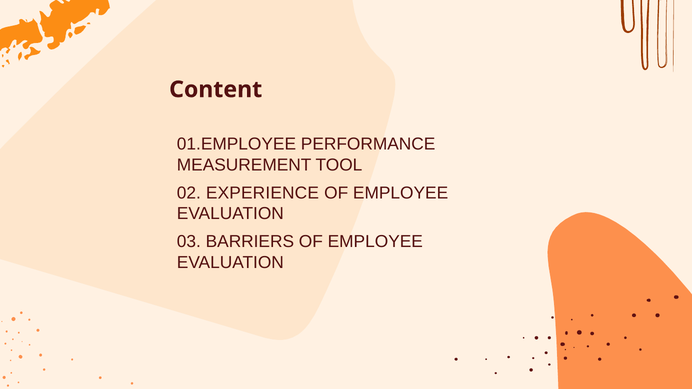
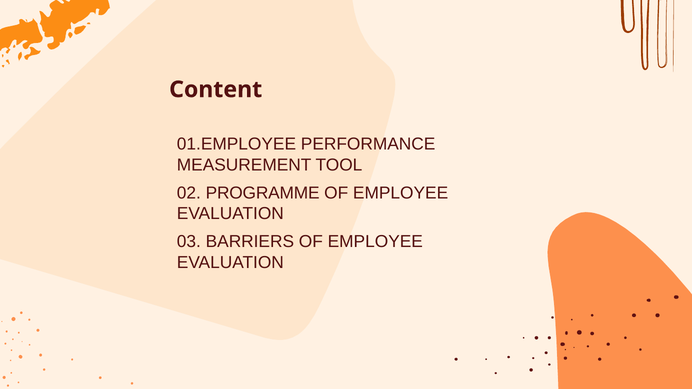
EXPERIENCE: EXPERIENCE -> PROGRAMME (263, 193)
